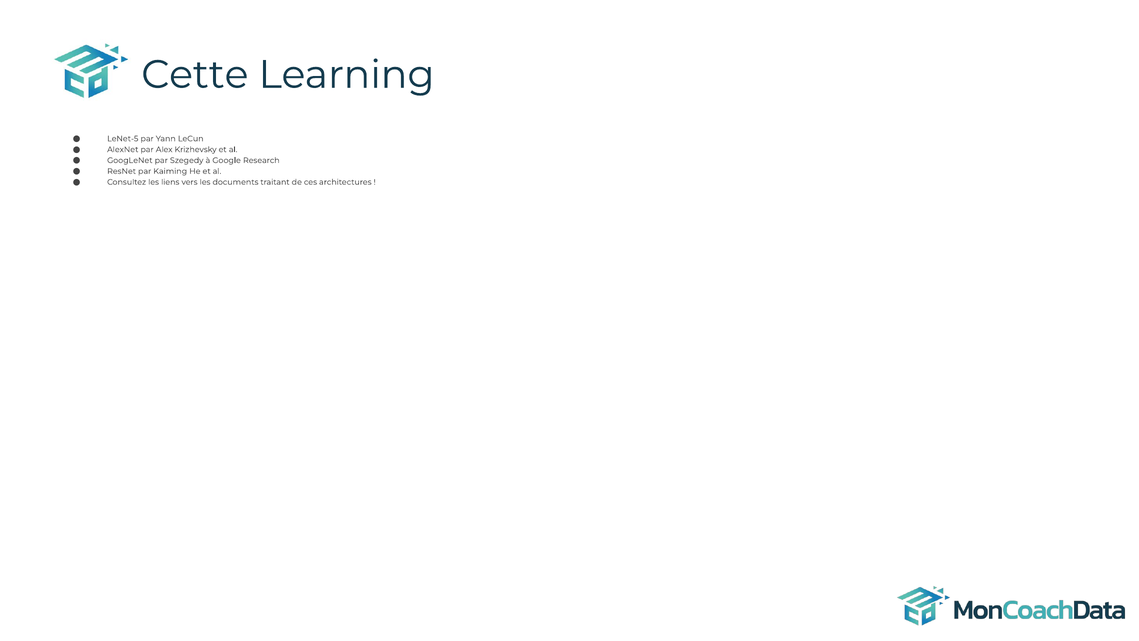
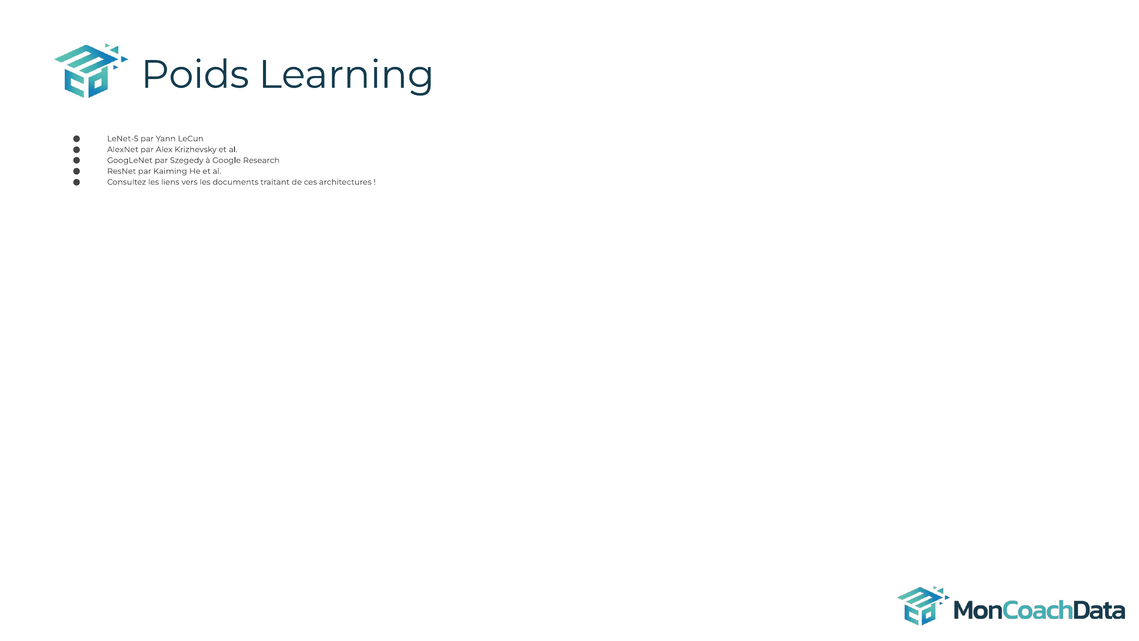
Cette: Cette -> Poids (195, 75)
